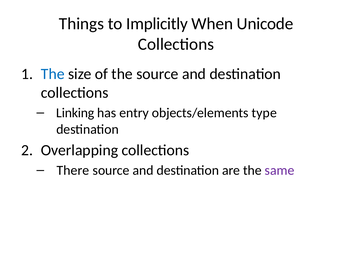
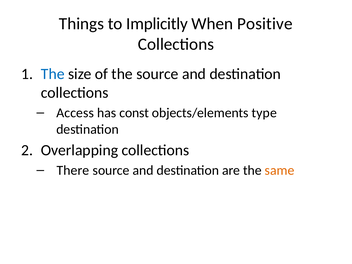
Unicode: Unicode -> Positive (265, 24)
Linking: Linking -> Access (75, 113)
entry: entry -> const (134, 113)
same colour: purple -> orange (280, 170)
